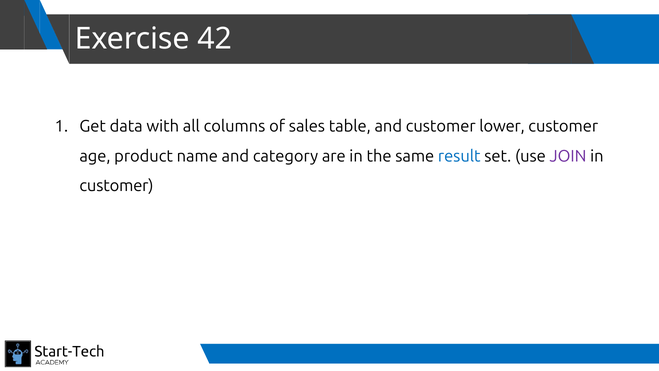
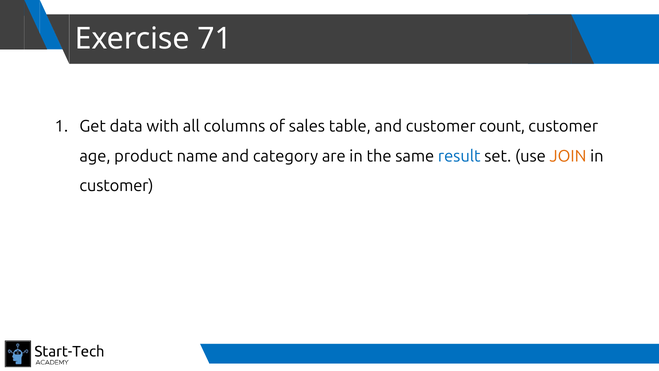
42: 42 -> 71 (215, 39)
lower: lower -> count (502, 126)
JOIN colour: purple -> orange (568, 156)
